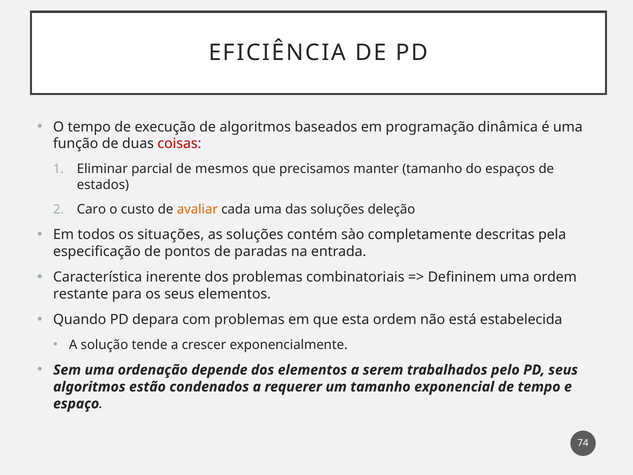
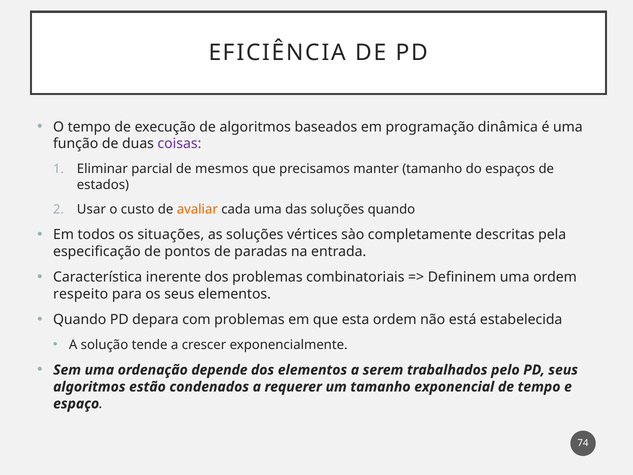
coisas colour: red -> purple (179, 144)
Caro: Caro -> Usar (91, 209)
soluções deleção: deleção -> quando (391, 209)
contém: contém -> vértices (312, 234)
restante: restante -> respeito (81, 294)
